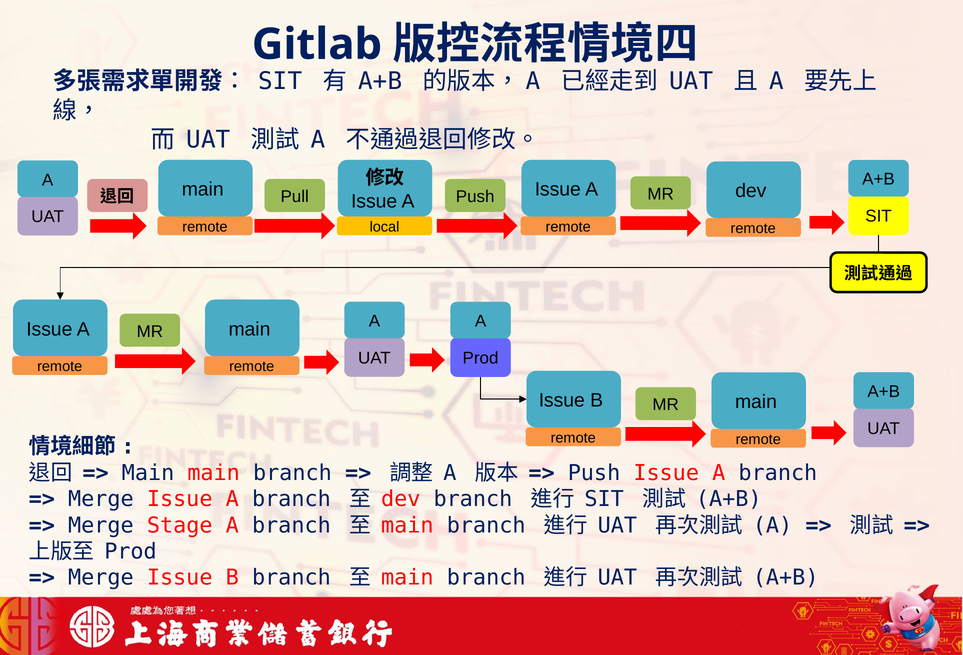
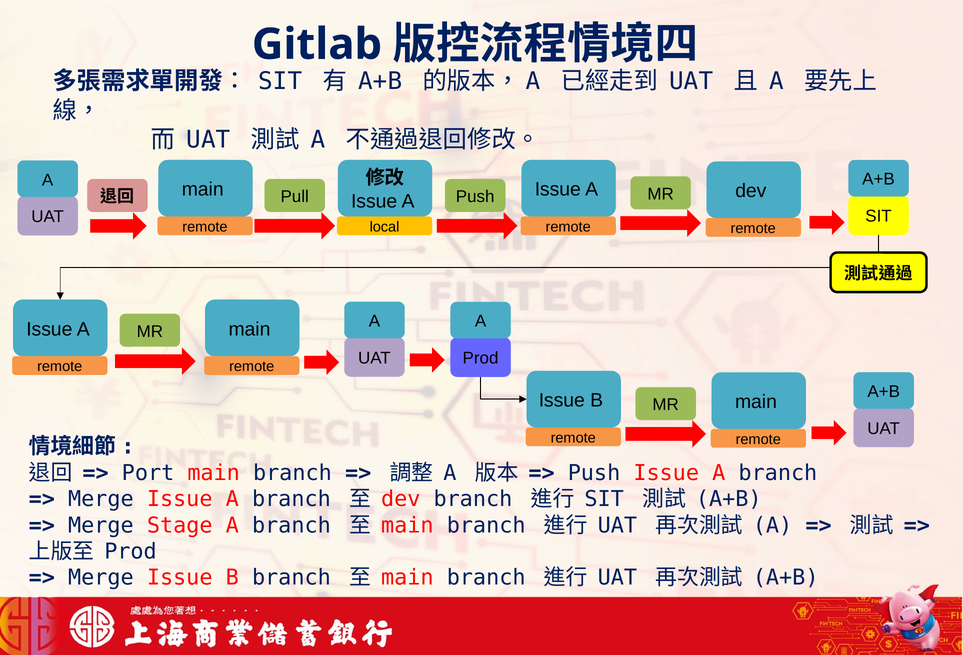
Main: Main -> Port (148, 473)
